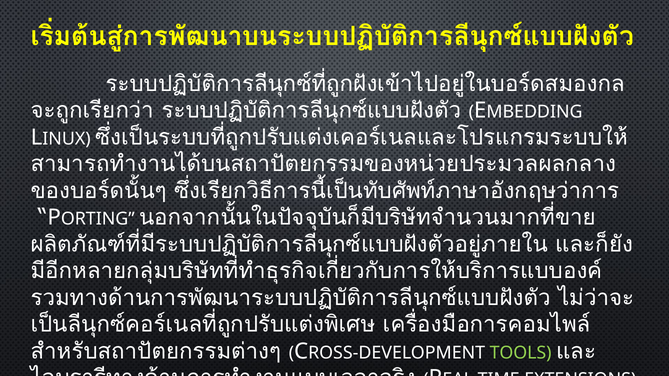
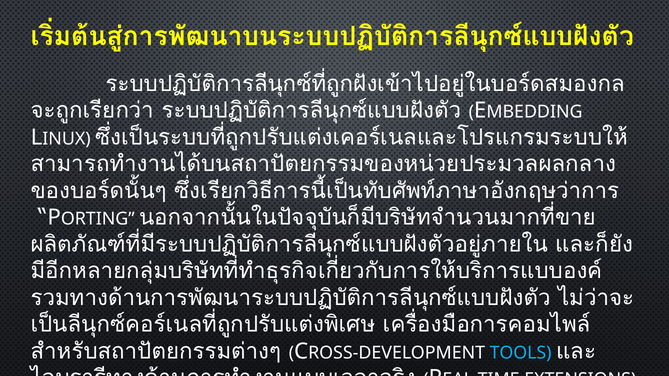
TOOLS colour: light green -> light blue (521, 353)
